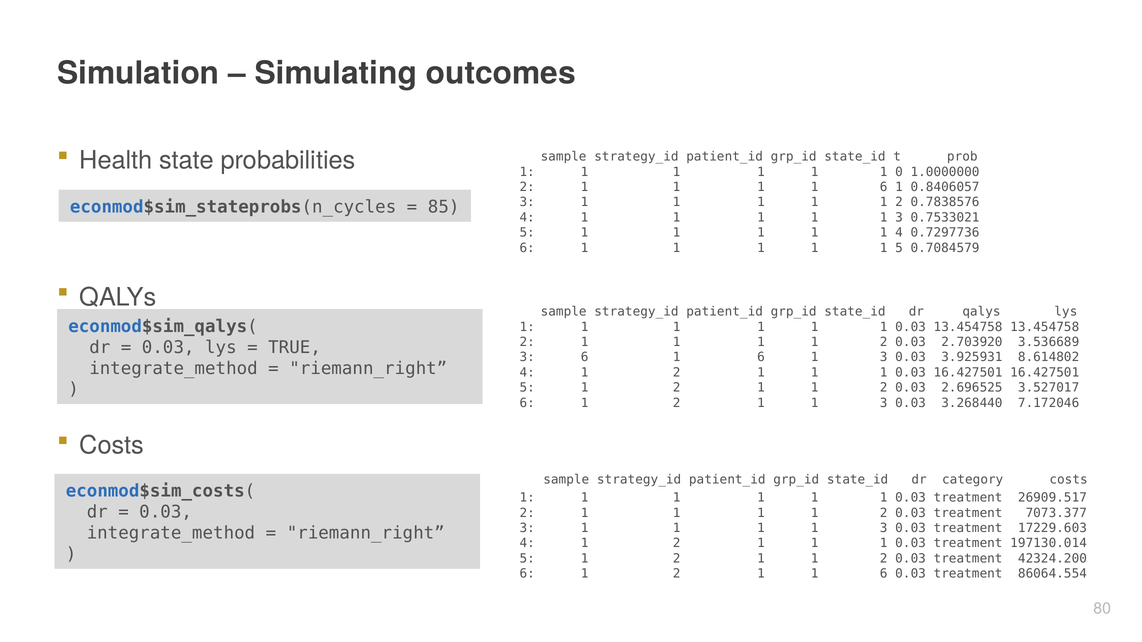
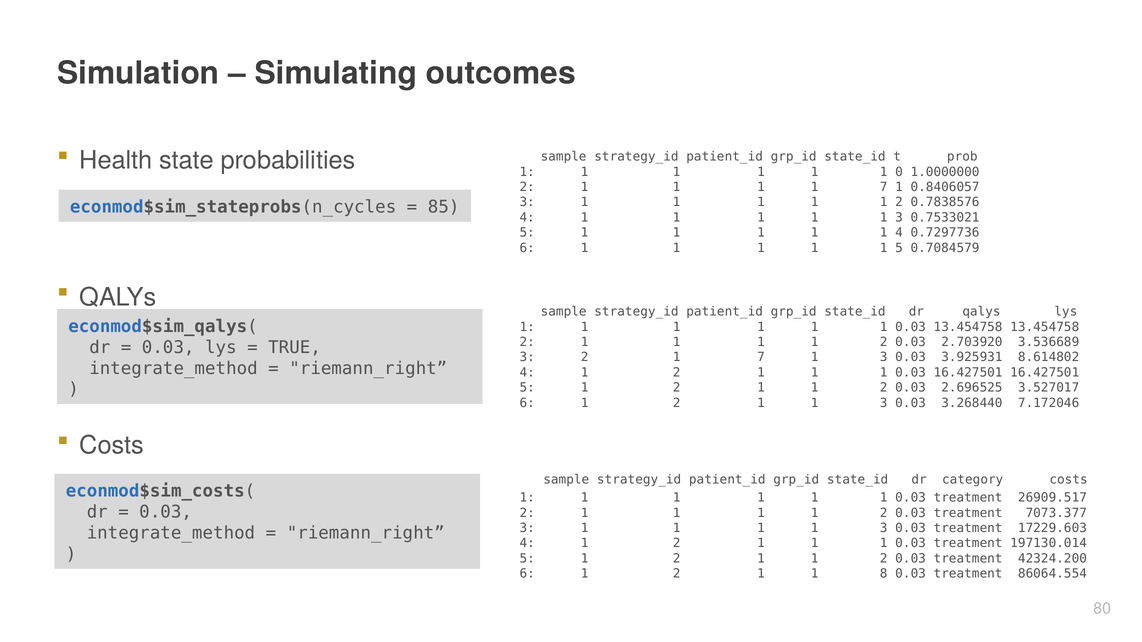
1 1 1 6: 6 -> 7 (884, 187)
3 6: 6 -> 2 (585, 357)
6: 6 -> 7 (761, 357)
2 1 1 6: 6 -> 8 (884, 574)
